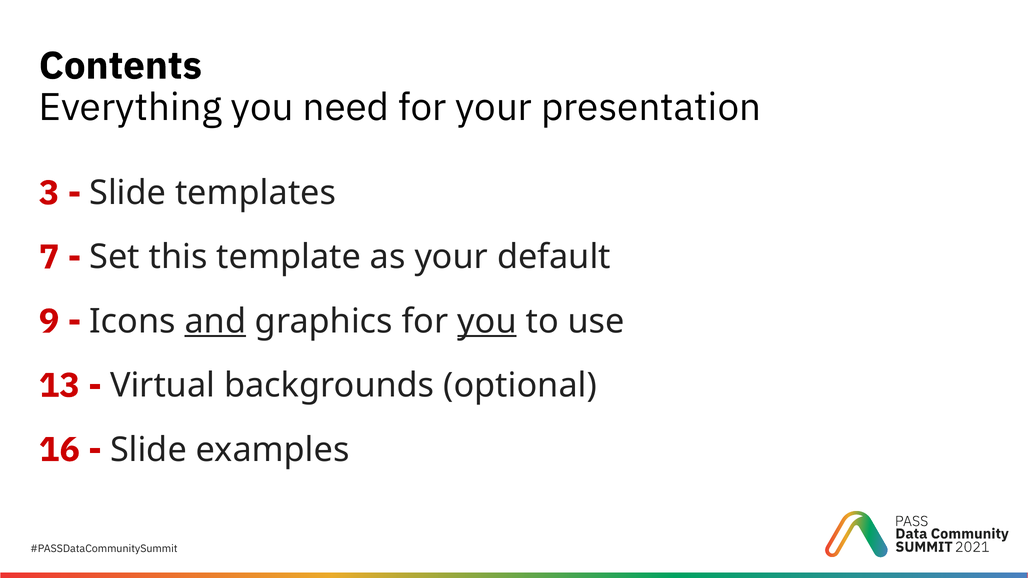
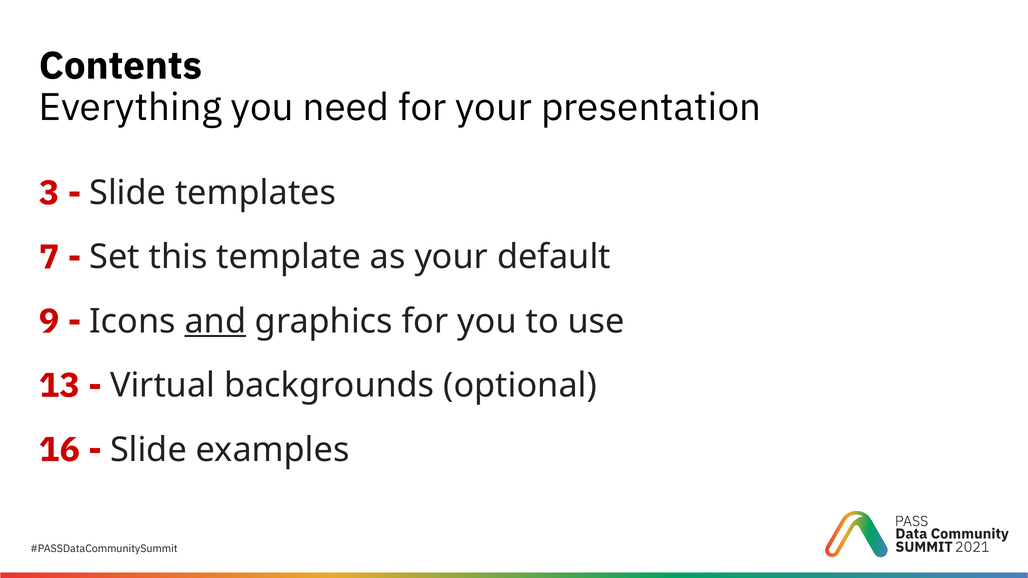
you underline: present -> none (487, 321)
